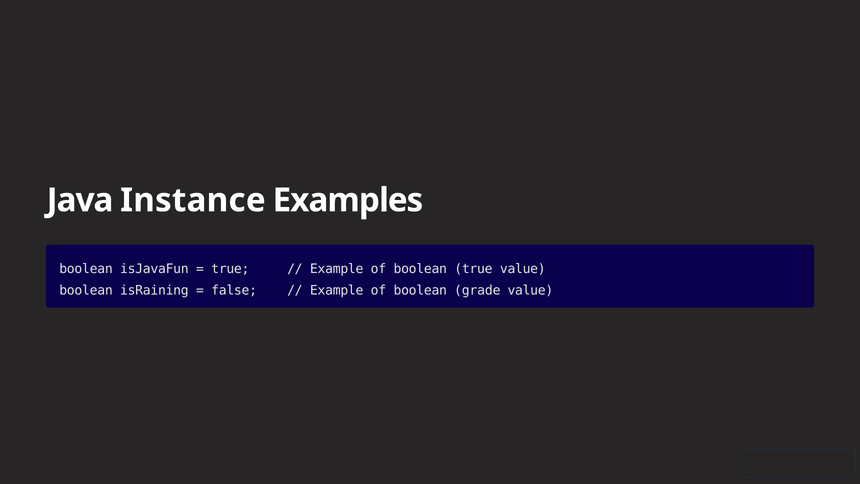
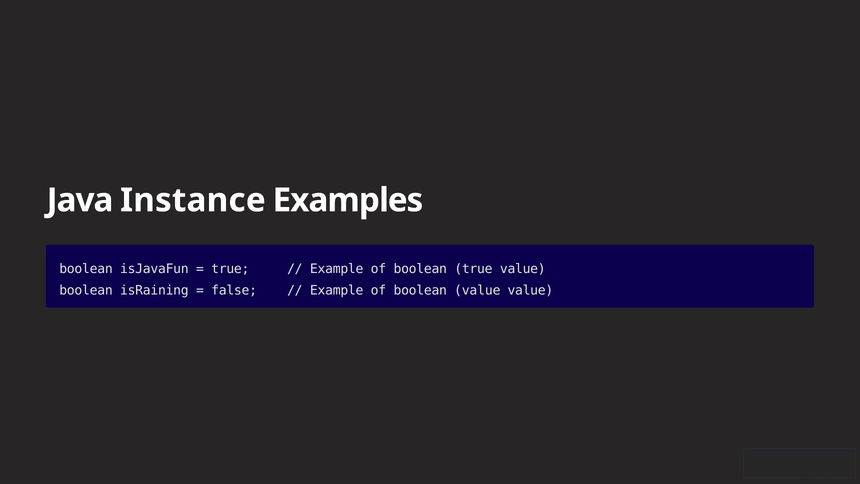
boolean grade: grade -> value (477, 290)
